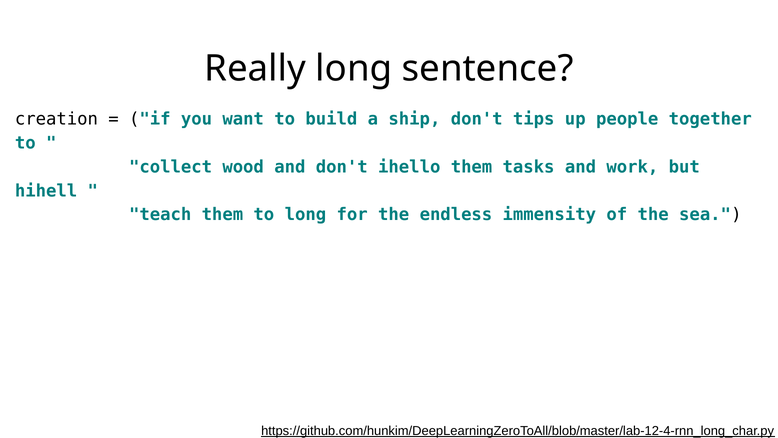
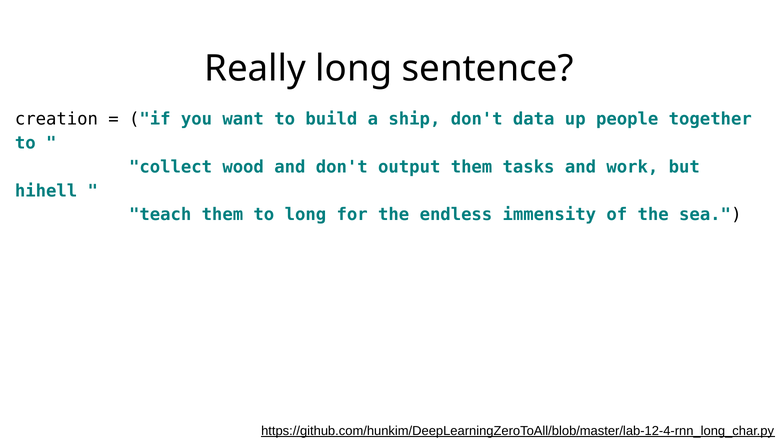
tips: tips -> data (534, 119)
ihello: ihello -> output (409, 167)
